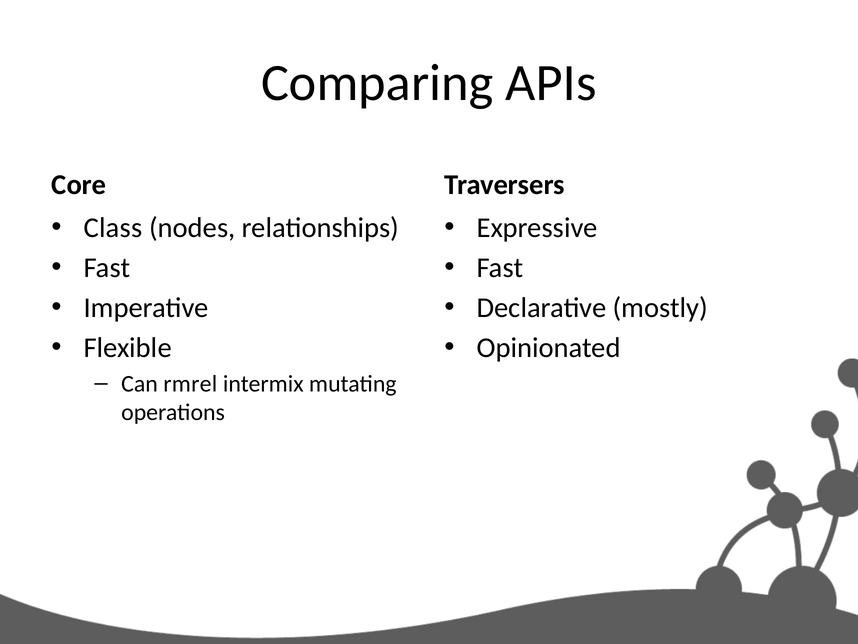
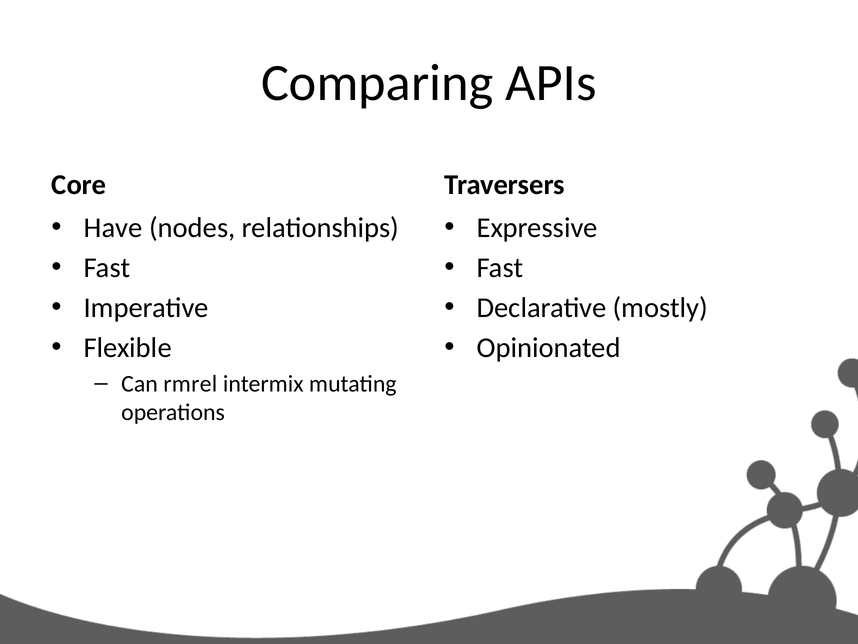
Class: Class -> Have (113, 228)
